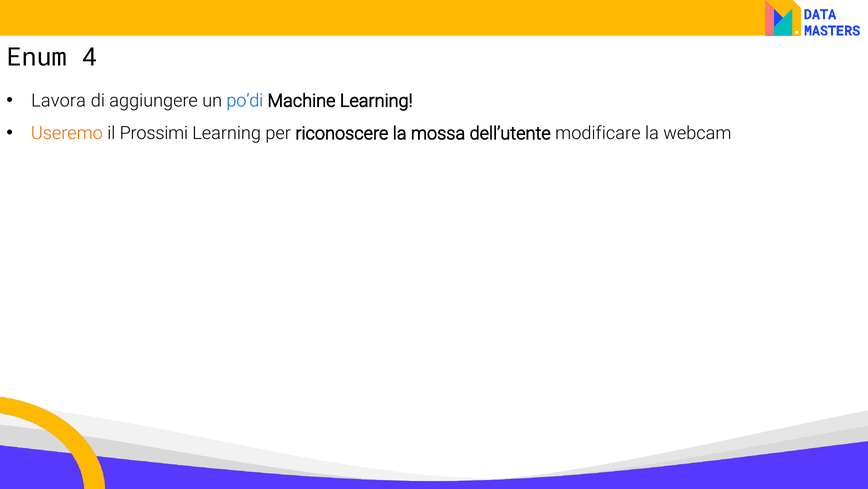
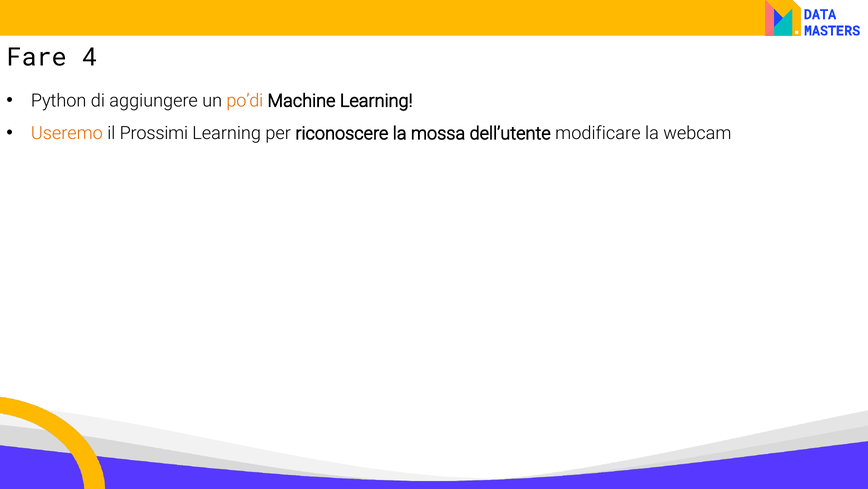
Enum: Enum -> Fare (37, 57)
Lavora: Lavora -> Python (59, 101)
po’di colour: blue -> orange (245, 101)
